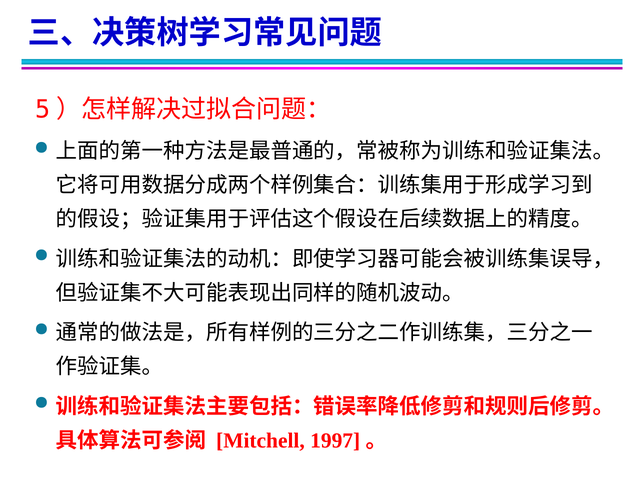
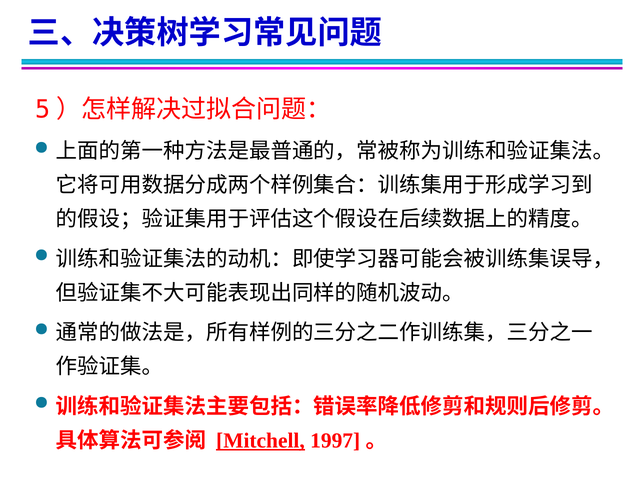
Mitchell underline: none -> present (260, 441)
